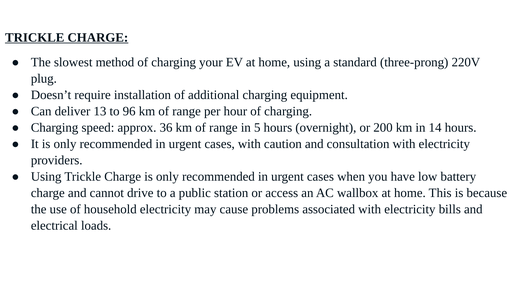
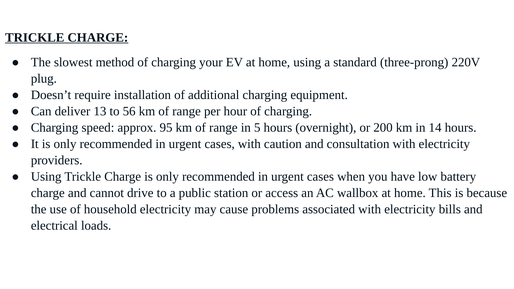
96: 96 -> 56 (129, 111)
36: 36 -> 95 (166, 128)
